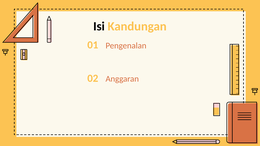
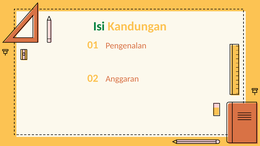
Isi colour: black -> green (99, 26)
